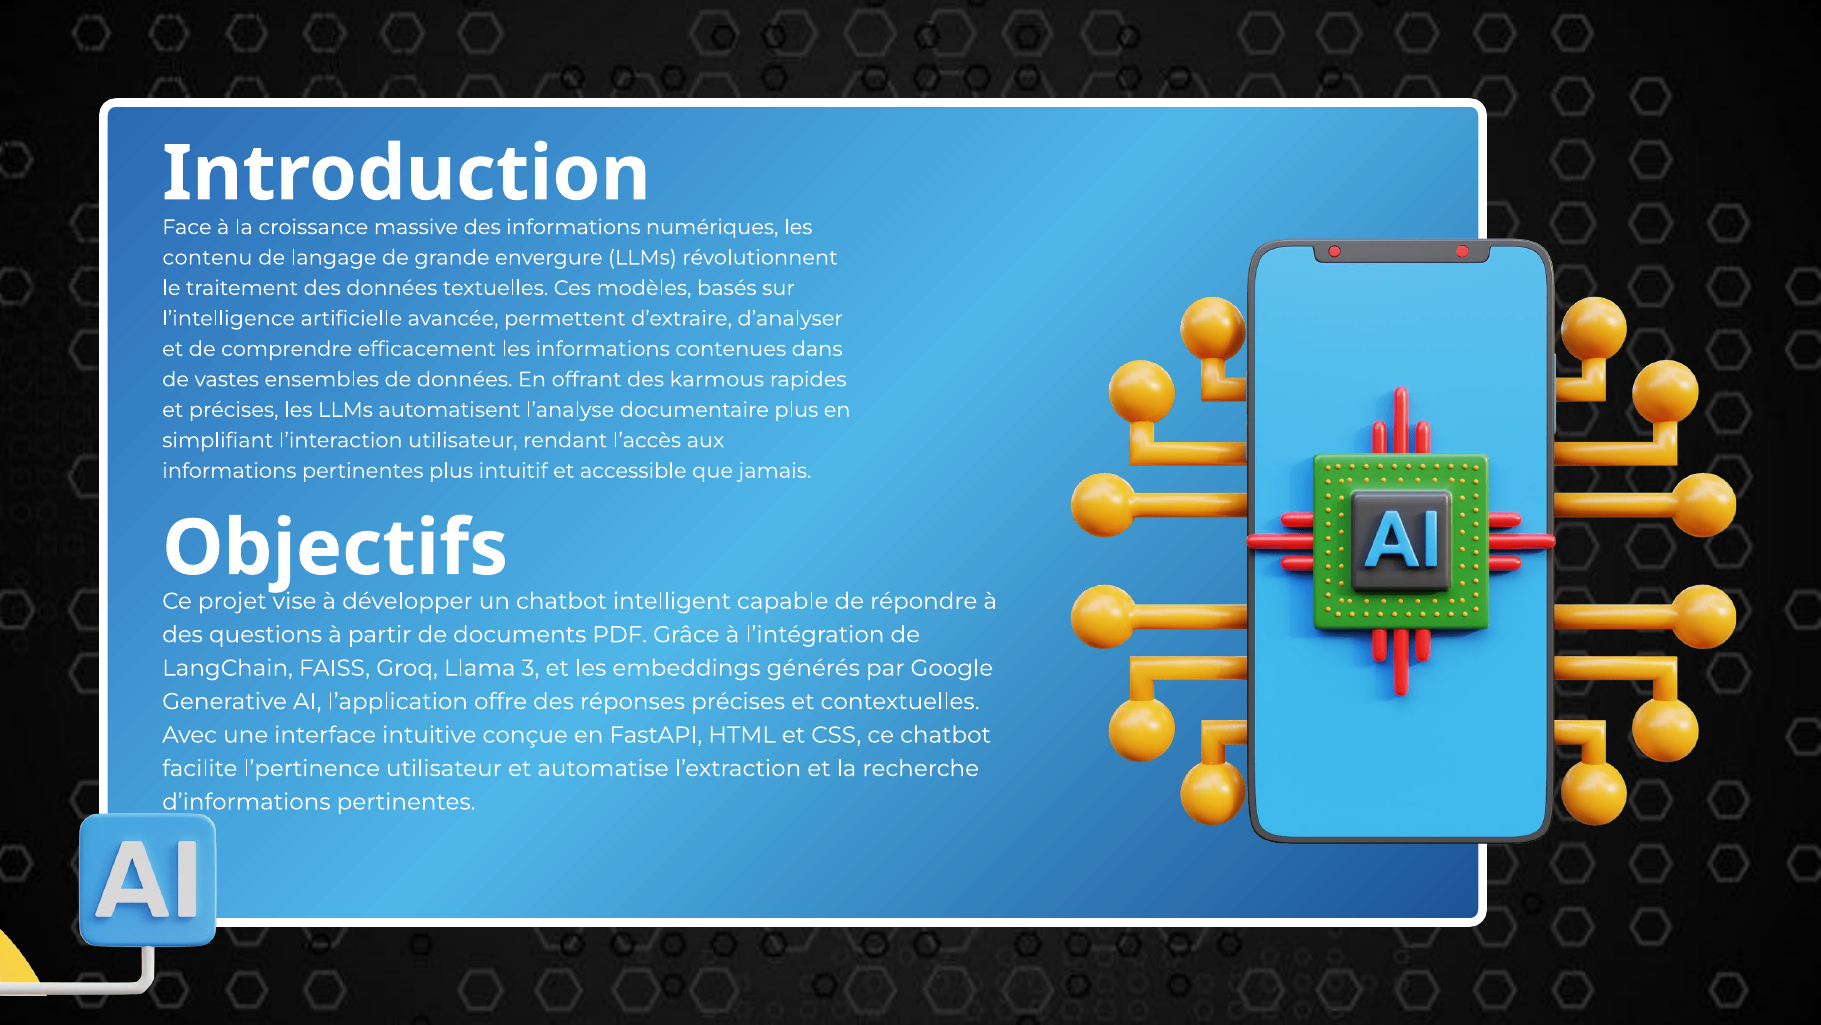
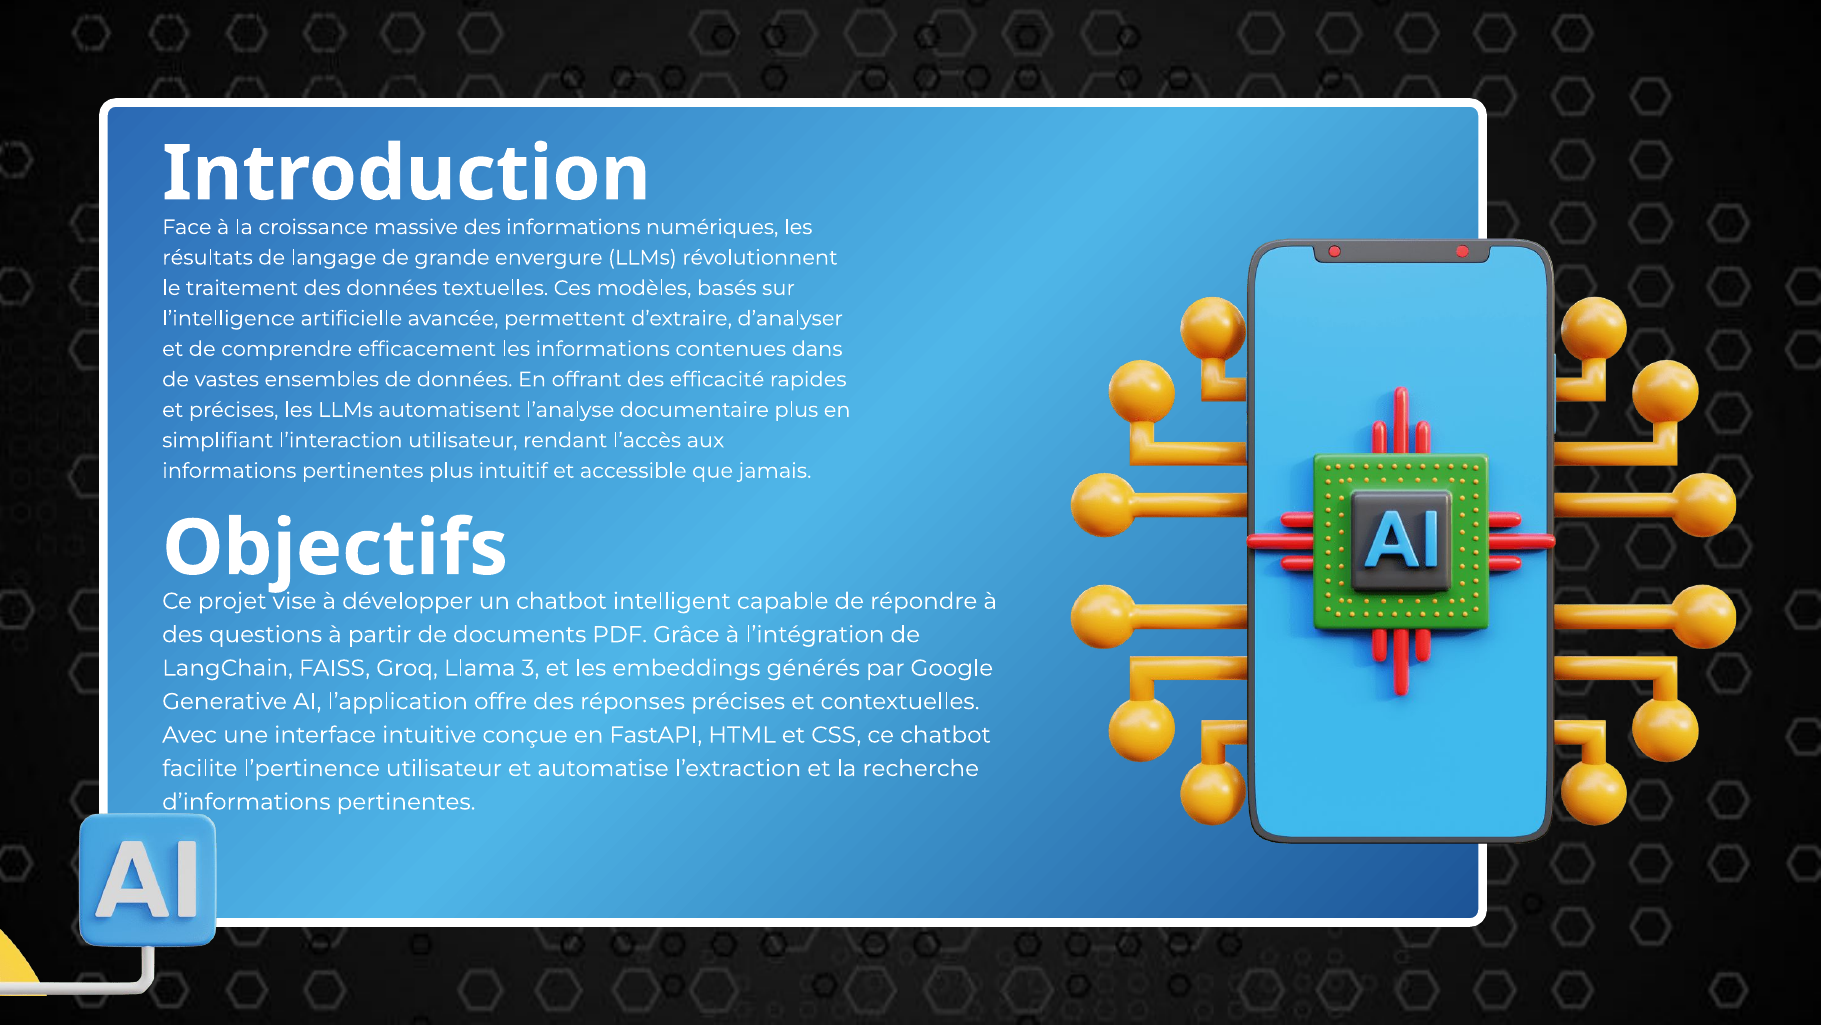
contenu: contenu -> résultats (208, 257)
karmous: karmous -> efficacité (717, 379)
